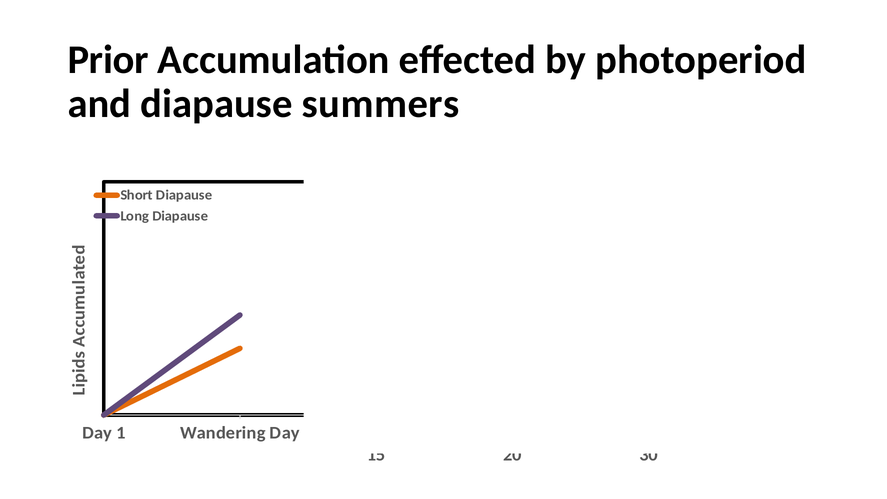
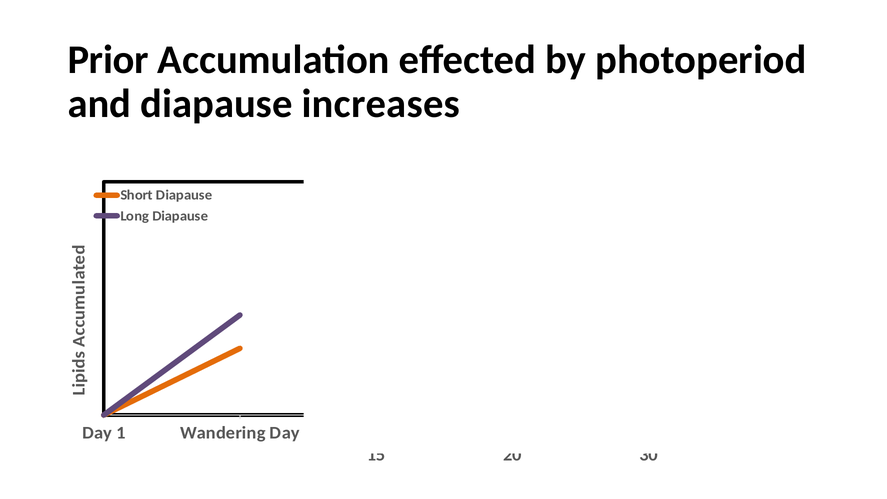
summers: summers -> increases (381, 104)
